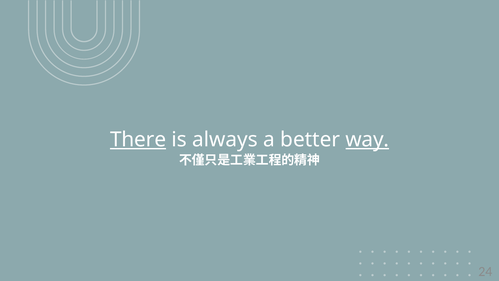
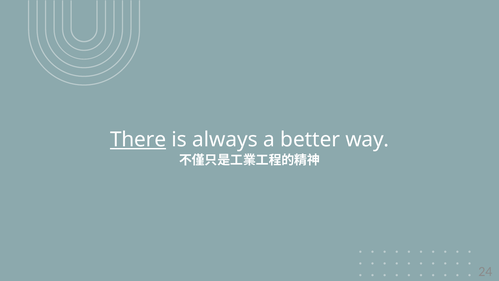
way underline: present -> none (367, 140)
